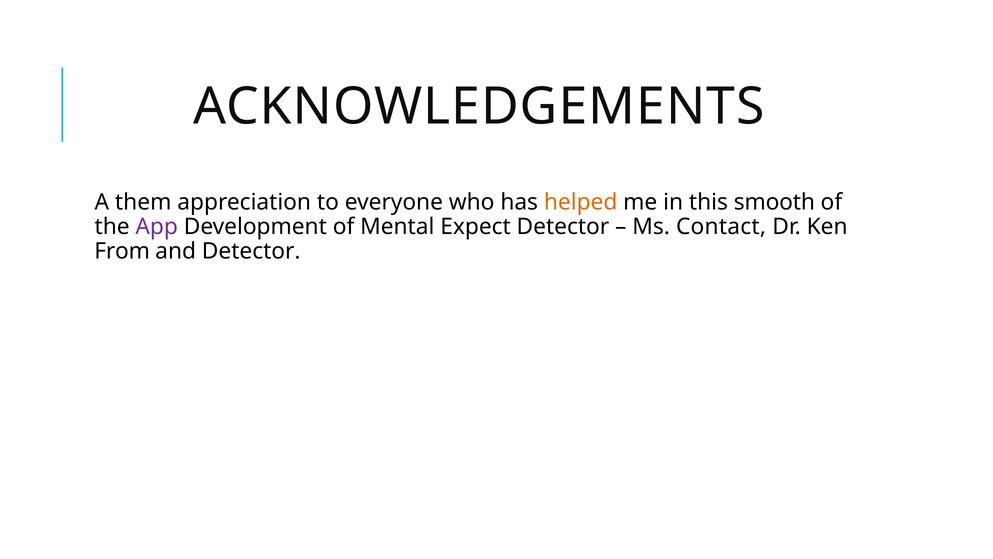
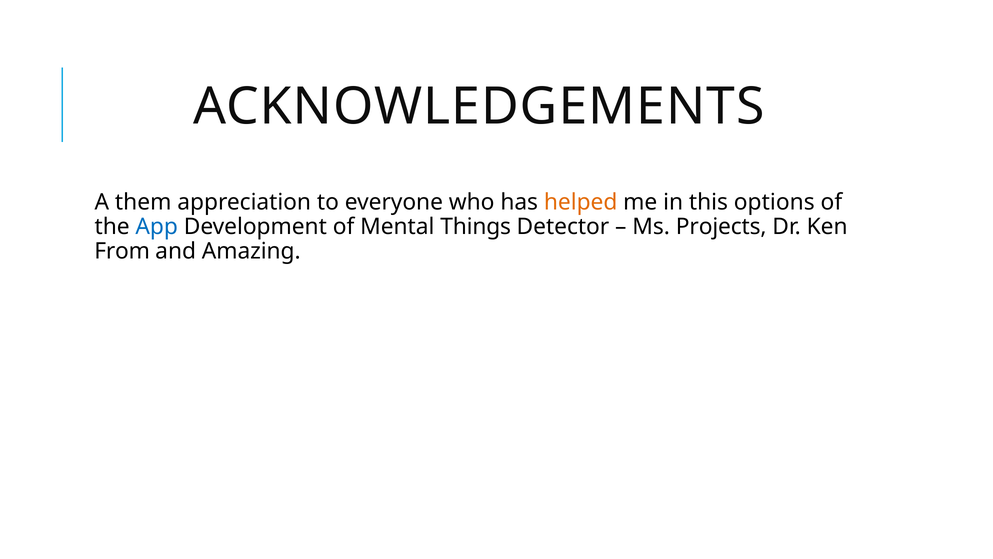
smooth: smooth -> options (774, 202)
App colour: purple -> blue (157, 227)
Expect: Expect -> Things (476, 227)
Contact: Contact -> Projects (721, 227)
and Detector: Detector -> Amazing (251, 251)
